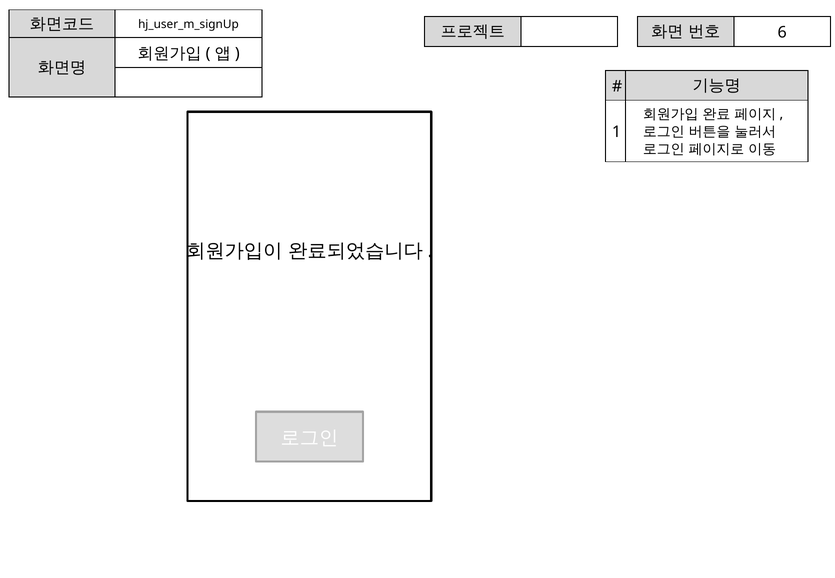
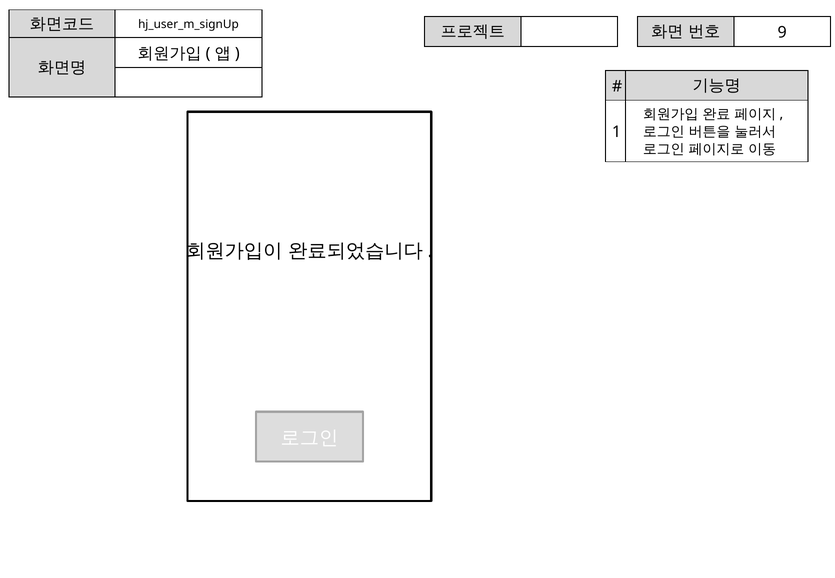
6: 6 -> 9 (782, 32)
